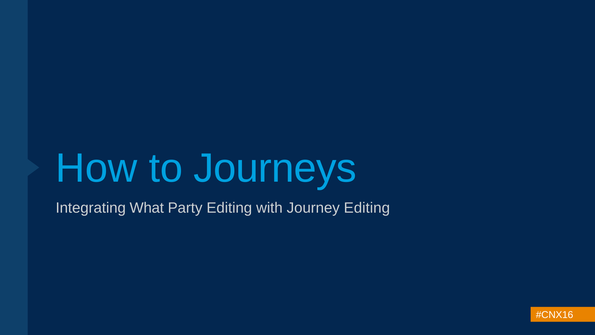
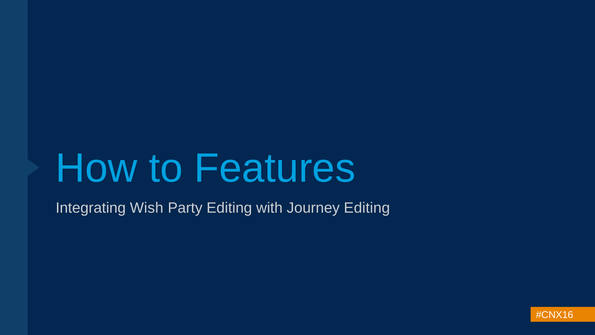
Journeys: Journeys -> Features (275, 168)
What: What -> Wish (147, 208)
